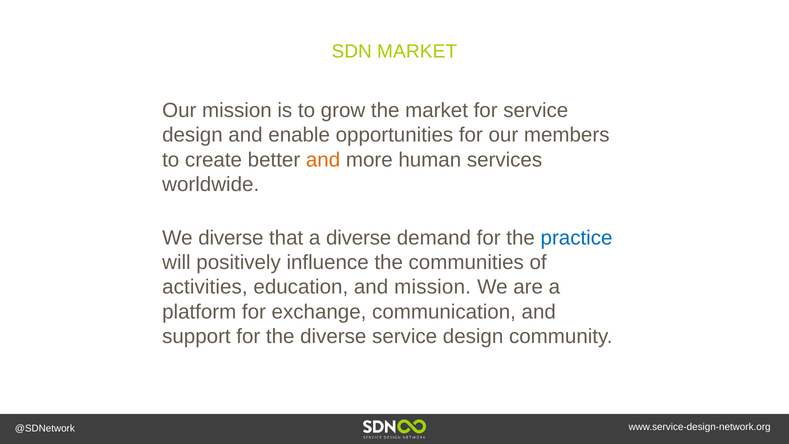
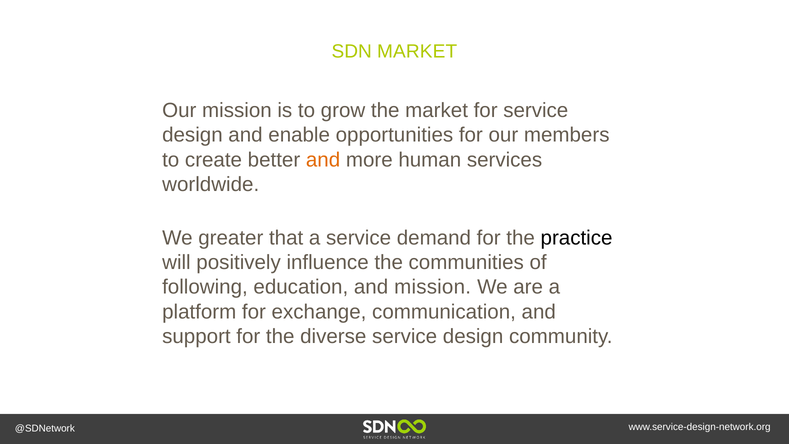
We diverse: diverse -> greater (231, 238)
a diverse: diverse -> service (359, 238)
practice colour: blue -> black (577, 238)
activities: activities -> following (205, 287)
